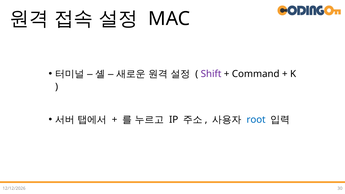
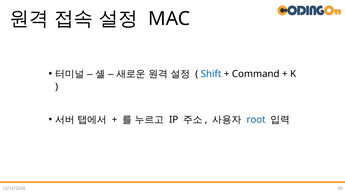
Shift colour: purple -> blue (211, 74)
